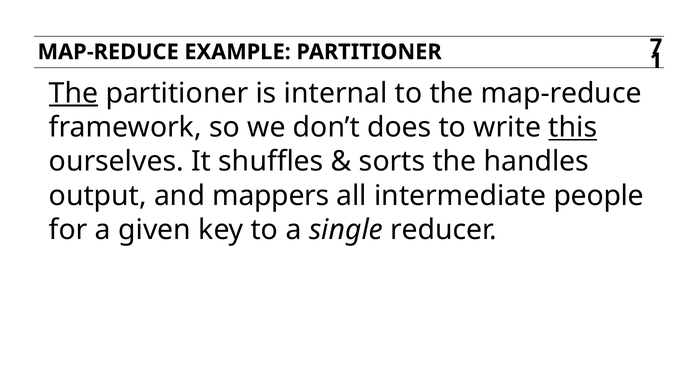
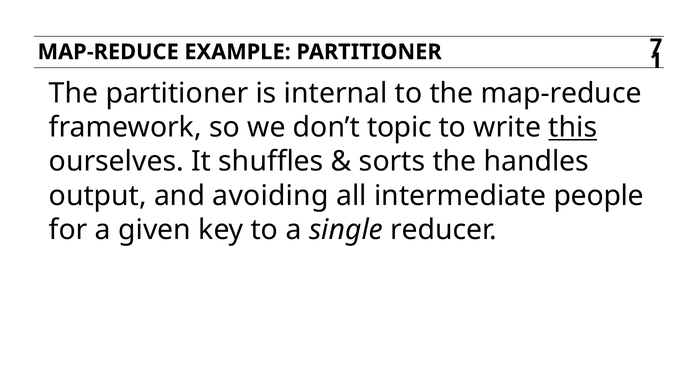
The underline: present -> none (74, 93)
does: does -> topic (399, 127)
mappers: mappers -> avoiding (271, 196)
